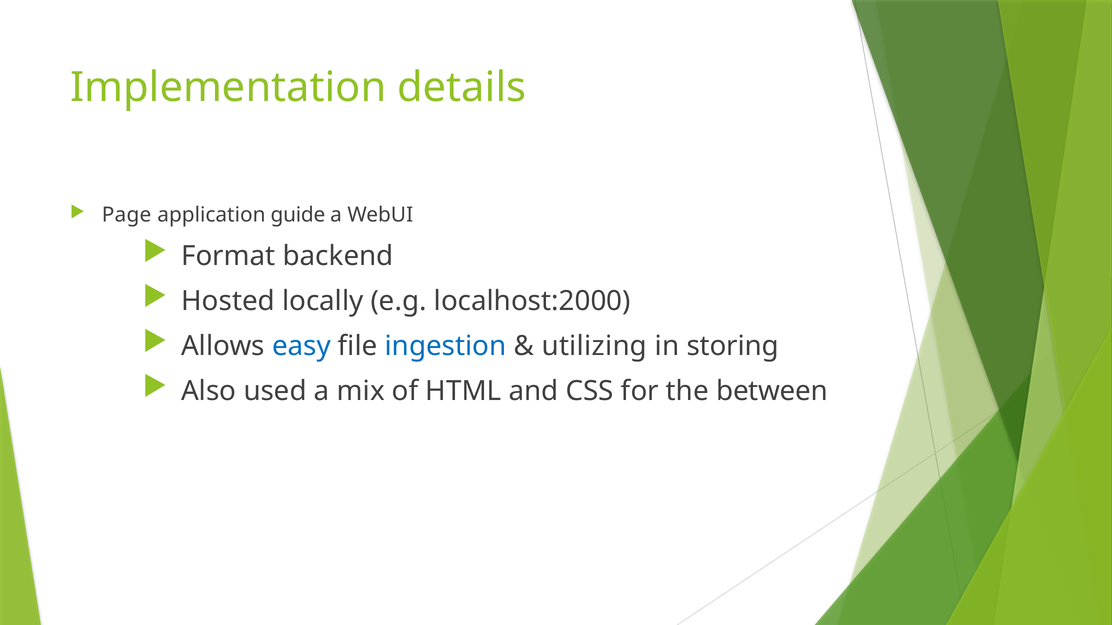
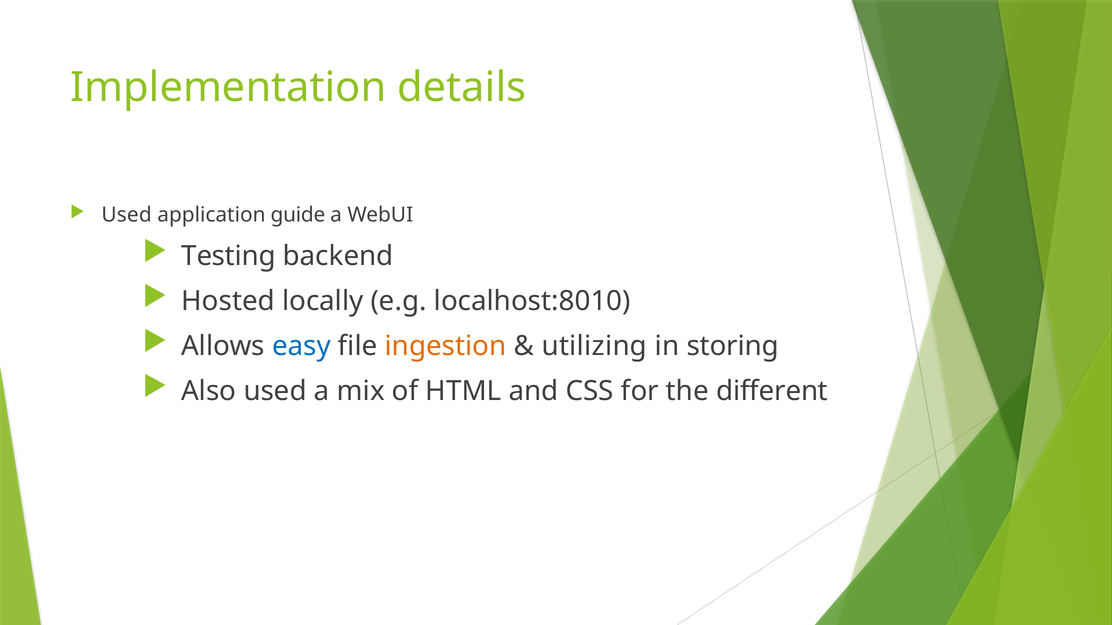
Page: Page -> Used (127, 215)
Format: Format -> Testing (228, 256)
localhost:2000: localhost:2000 -> localhost:8010 (532, 301)
ingestion colour: blue -> orange (446, 346)
between: between -> different (772, 391)
